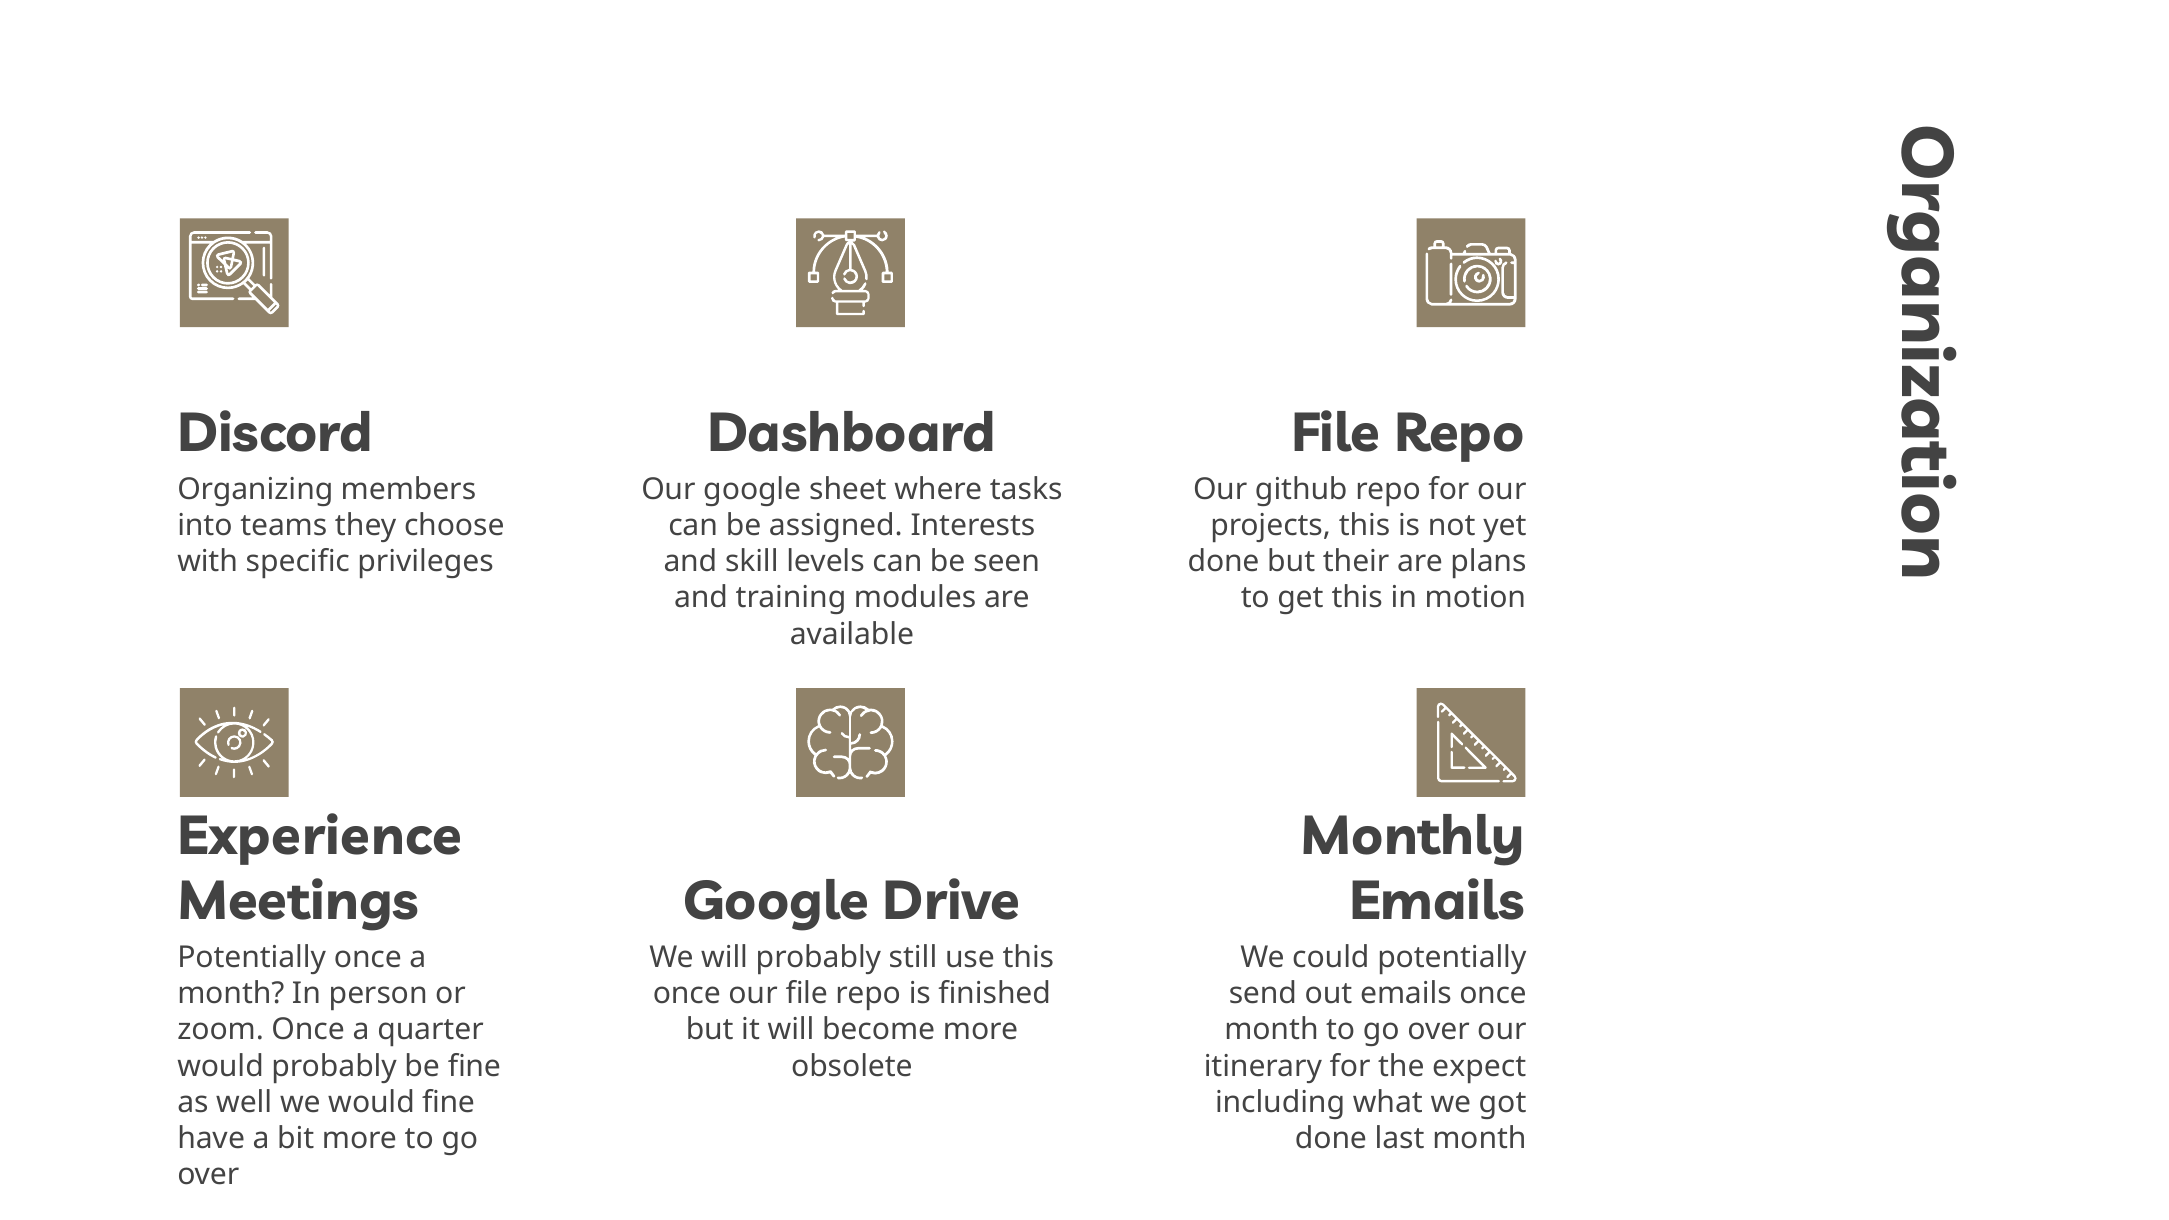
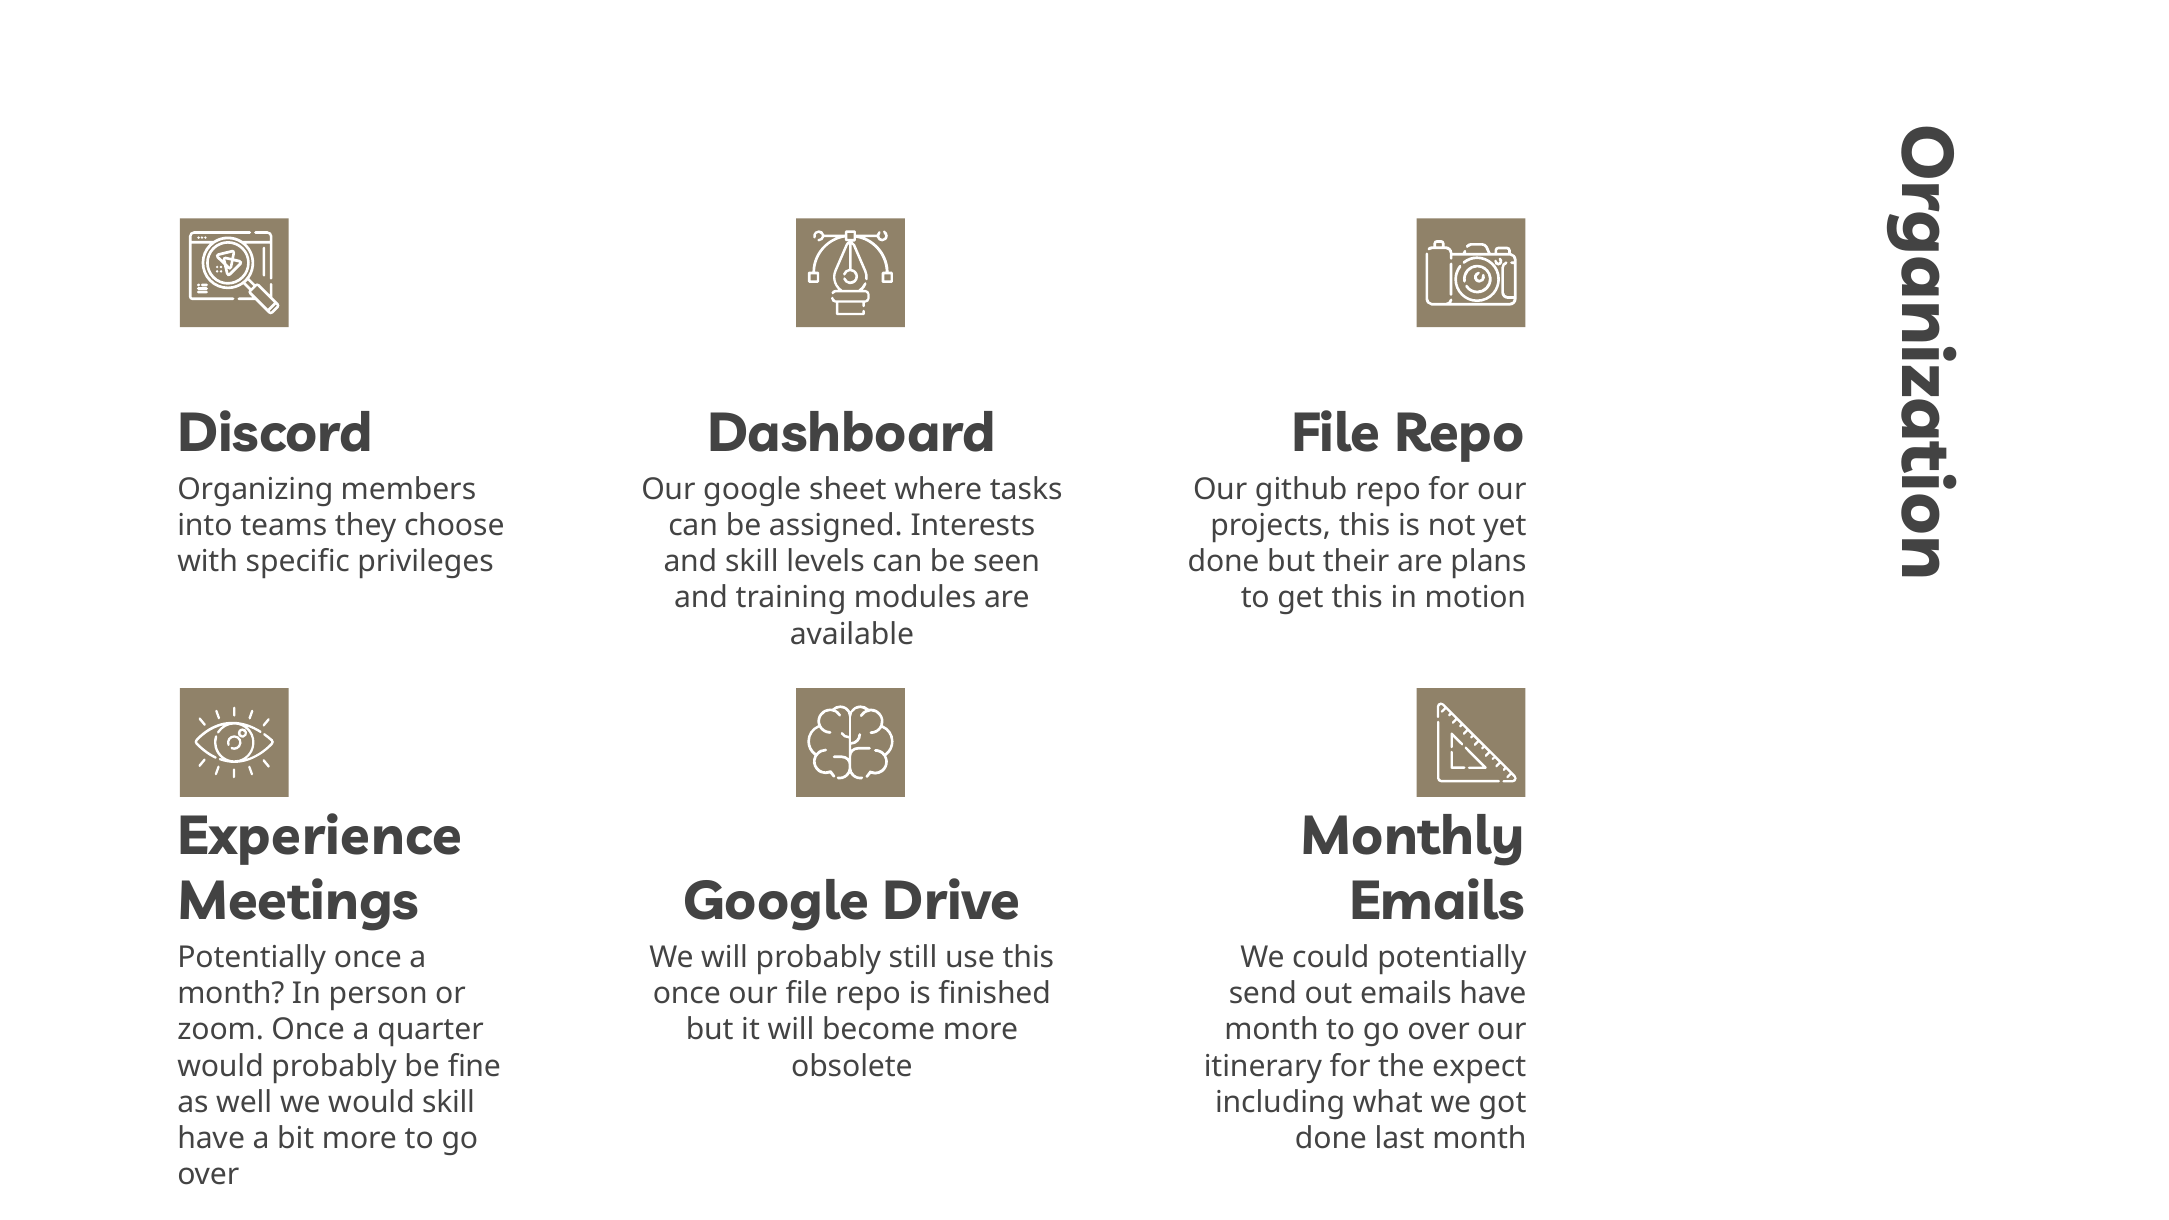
emails once: once -> have (1493, 994)
would fine: fine -> skill (448, 1102)
